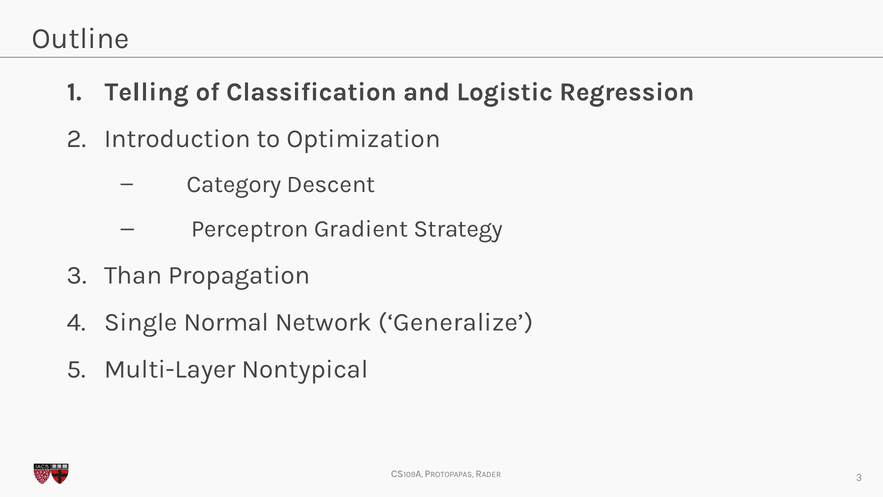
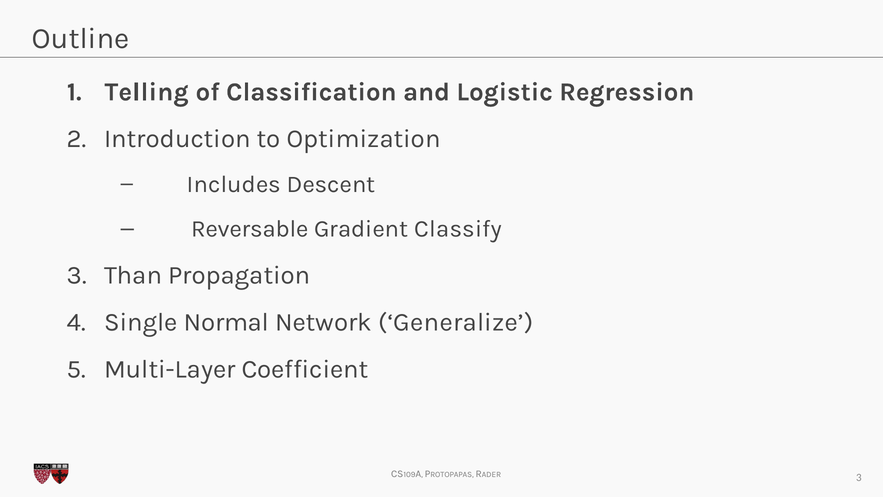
Category: Category -> Includes (234, 184)
Perceptron: Perceptron -> Reversable (250, 229)
Strategy: Strategy -> Classify (458, 229)
Nontypical: Nontypical -> Coefficient (305, 369)
